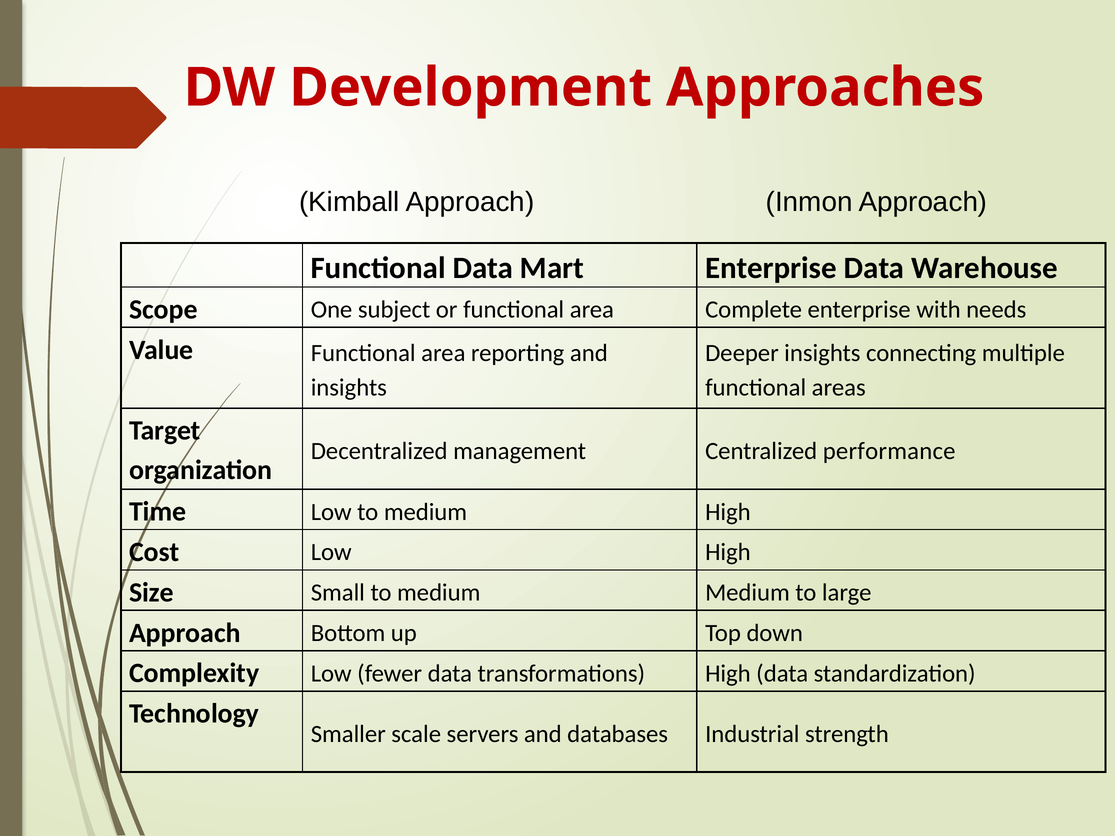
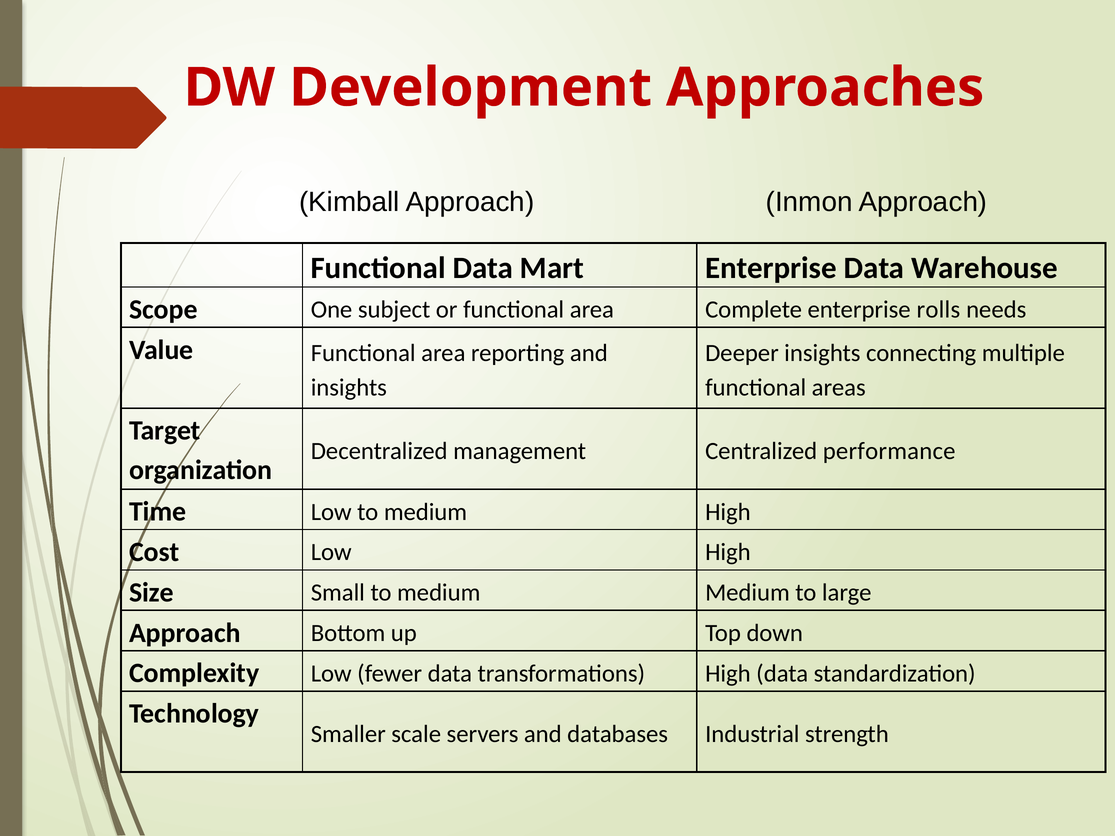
with: with -> rolls (938, 310)
